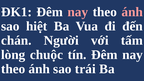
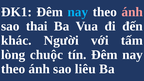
nay colour: pink -> light blue (78, 12)
hiệt: hiệt -> thai (37, 26)
chán: chán -> khác (16, 40)
trái: trái -> liêu (85, 69)
